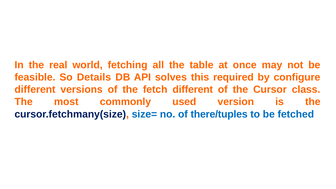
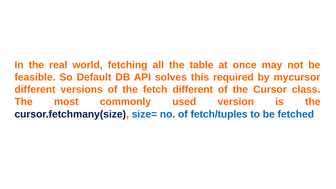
Details: Details -> Default (94, 77)
configure: configure -> mycursor (297, 77)
there/tuples: there/tuples -> fetch/tuples (219, 114)
